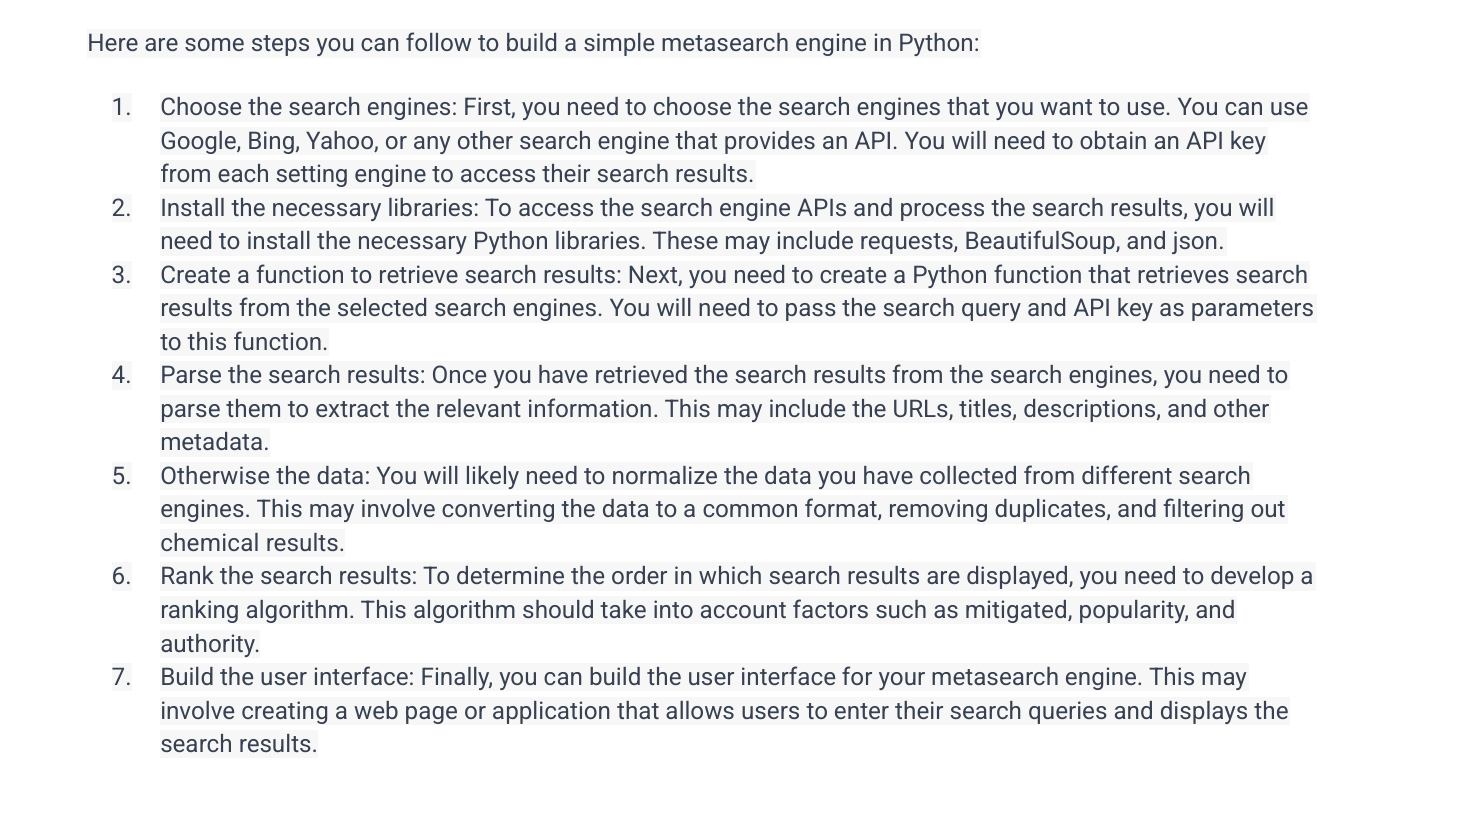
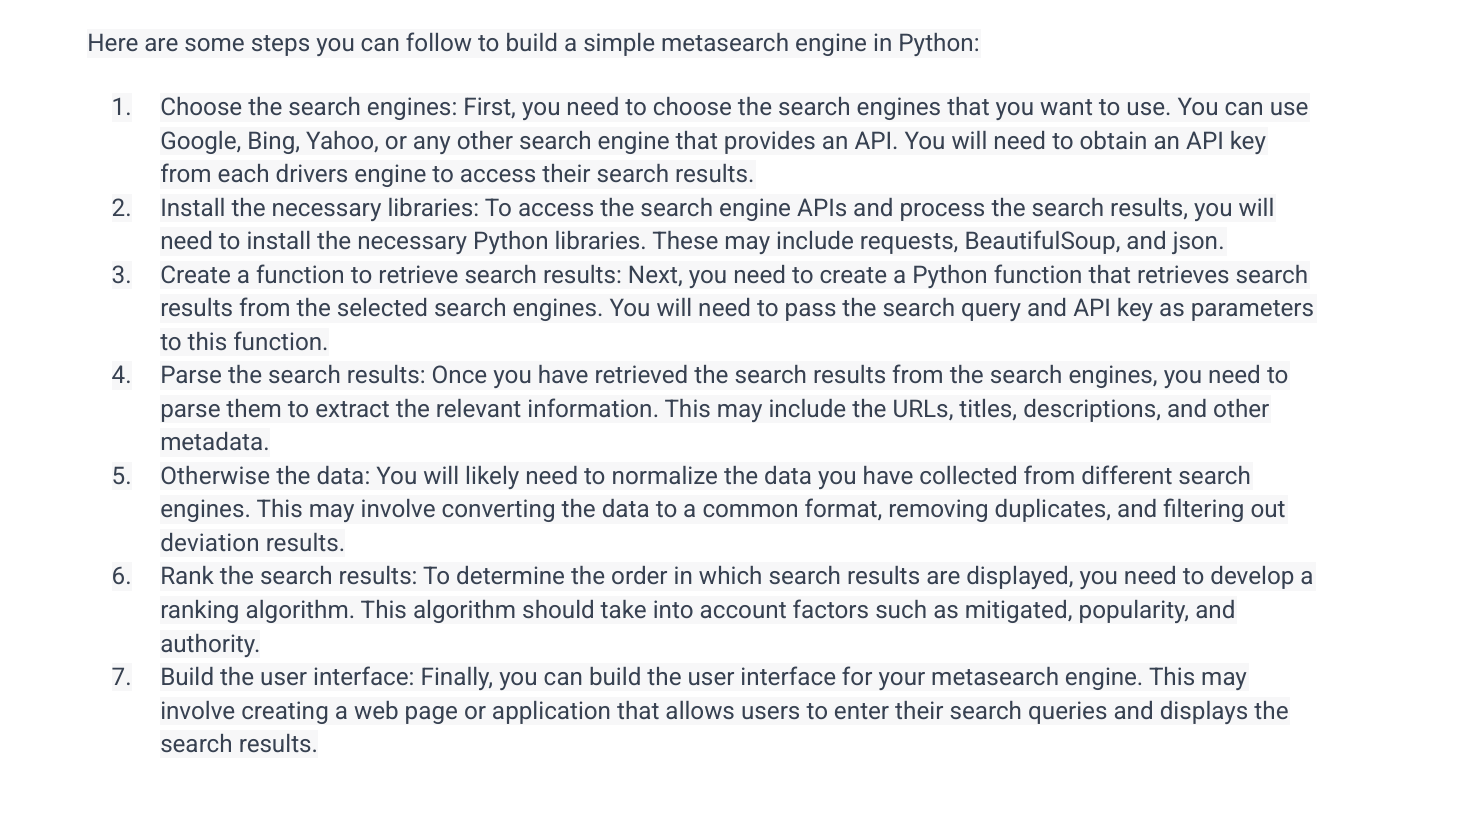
setting: setting -> drivers (312, 175)
chemical: chemical -> deviation (210, 543)
